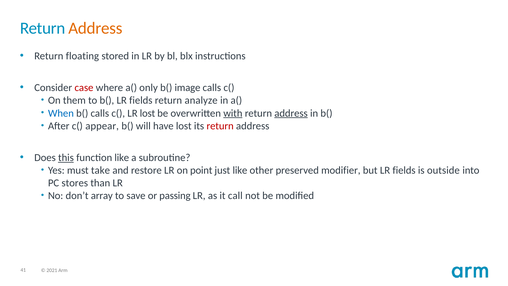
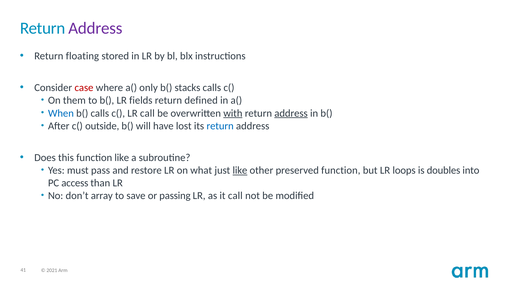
Address colour: orange -> purple (95, 28)
image: image -> stacks (187, 88)
analyze: analyze -> defined (201, 100)
LR lost: lost -> call (147, 113)
appear: appear -> outside (102, 126)
return colour: red -> blue (220, 126)
this underline: present -> none (66, 158)
take: take -> pass (101, 170)
point: point -> what (201, 170)
like underline: none -> present (240, 170)
preserved modifier: modifier -> function (341, 170)
but LR fields: fields -> loops (404, 170)
outside: outside -> doubles (444, 170)
stores: stores -> access (75, 183)
